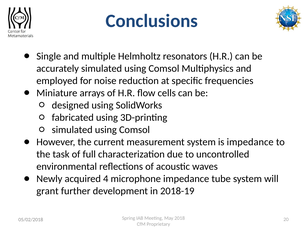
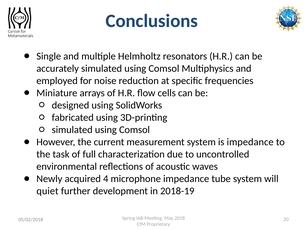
grant: grant -> quiet (47, 191)
